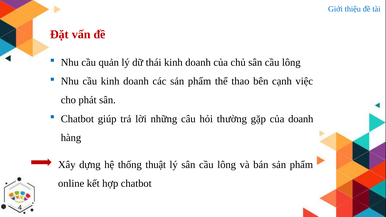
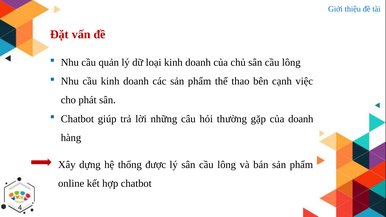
thái: thái -> loại (154, 62)
thuật: thuật -> được (156, 165)
